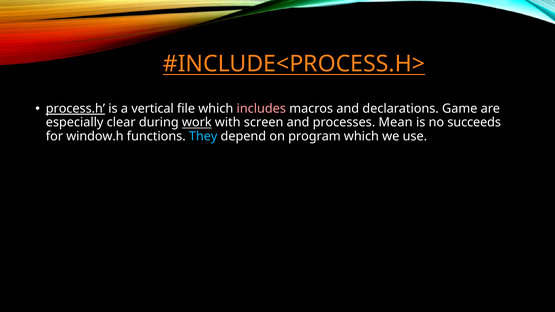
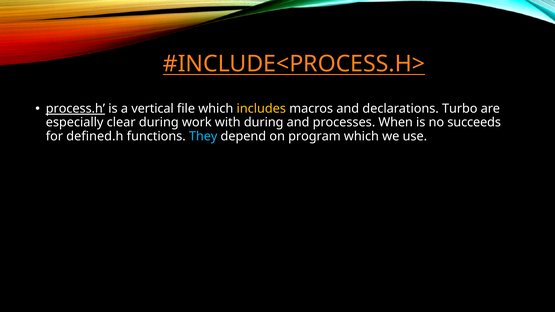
includes colour: pink -> yellow (261, 109)
Game: Game -> Turbo (460, 109)
work underline: present -> none (197, 122)
with screen: screen -> during (264, 122)
Mean: Mean -> When (396, 122)
window.h: window.h -> defined.h (95, 136)
